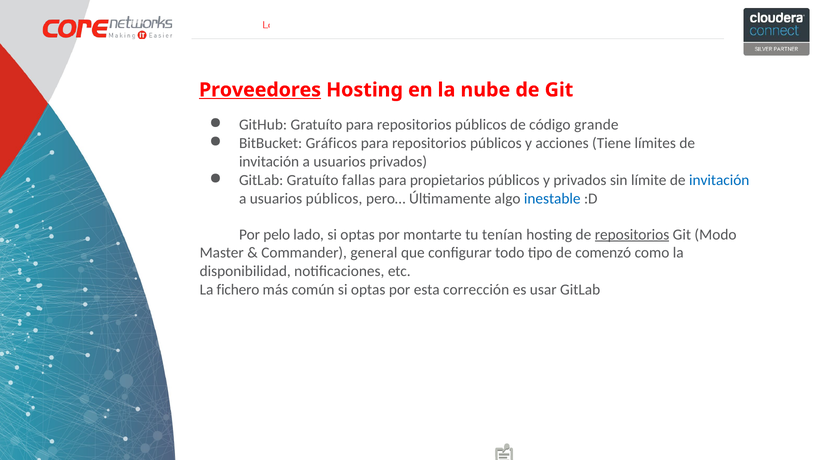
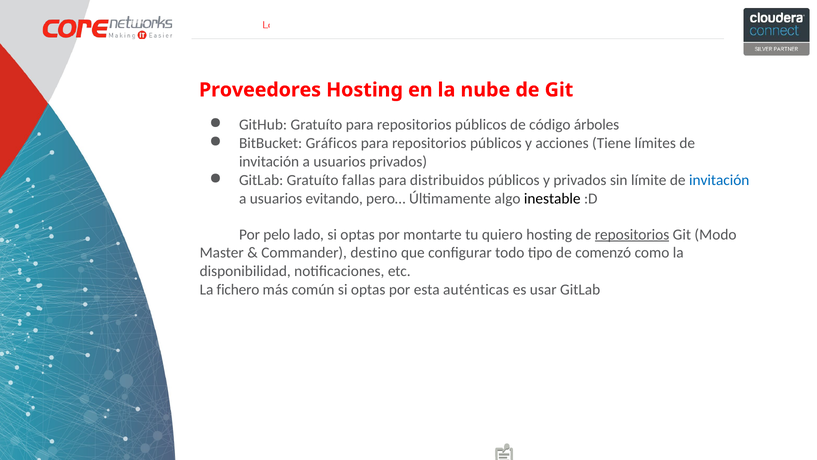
Proveedores underline: present -> none (260, 90)
grande: grande -> árboles (597, 125)
propietarios: propietarios -> distribuidos (447, 180)
usuarios públicos: públicos -> evitando (334, 198)
inestable colour: blue -> black (552, 198)
tenían: tenían -> quiero (502, 234)
general: general -> destino (374, 253)
corrección: corrección -> auténticas (476, 289)
